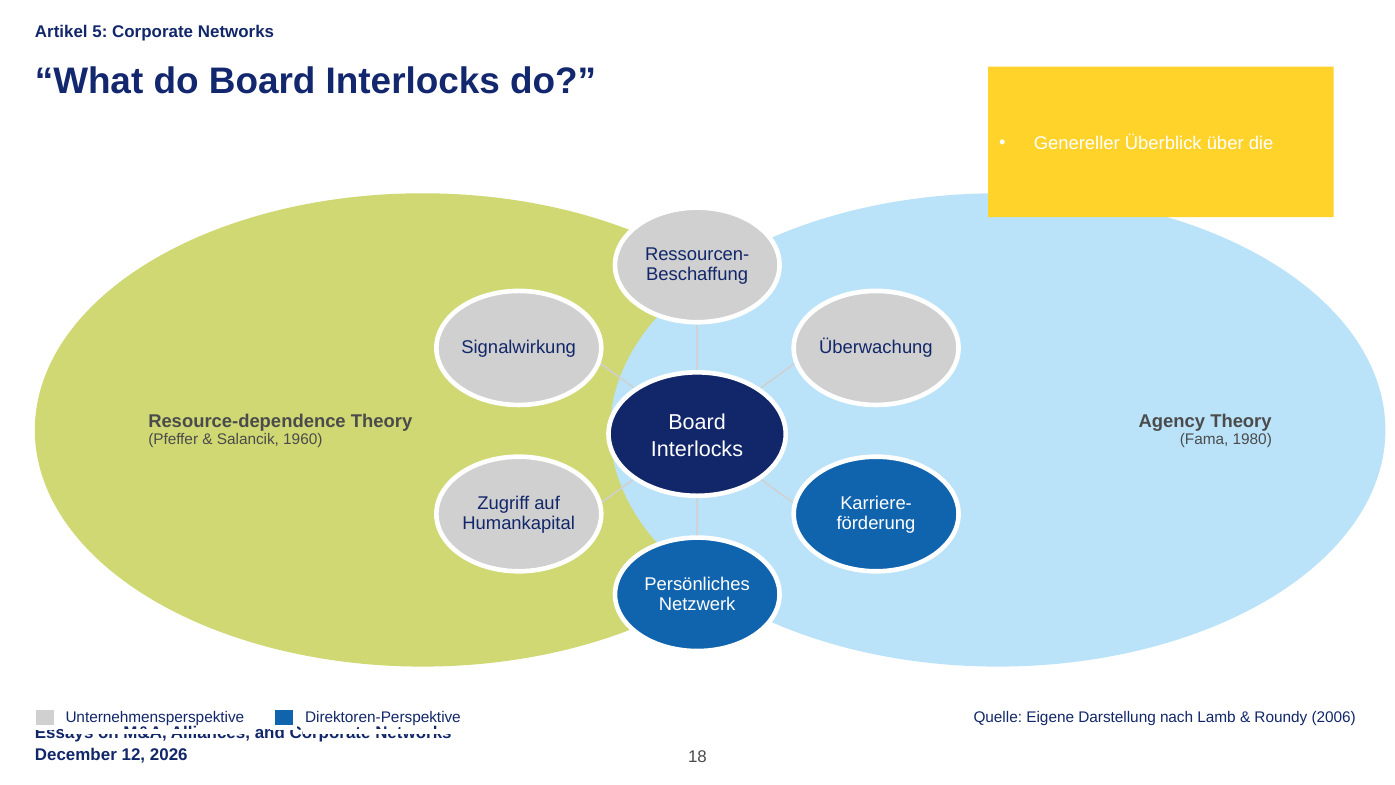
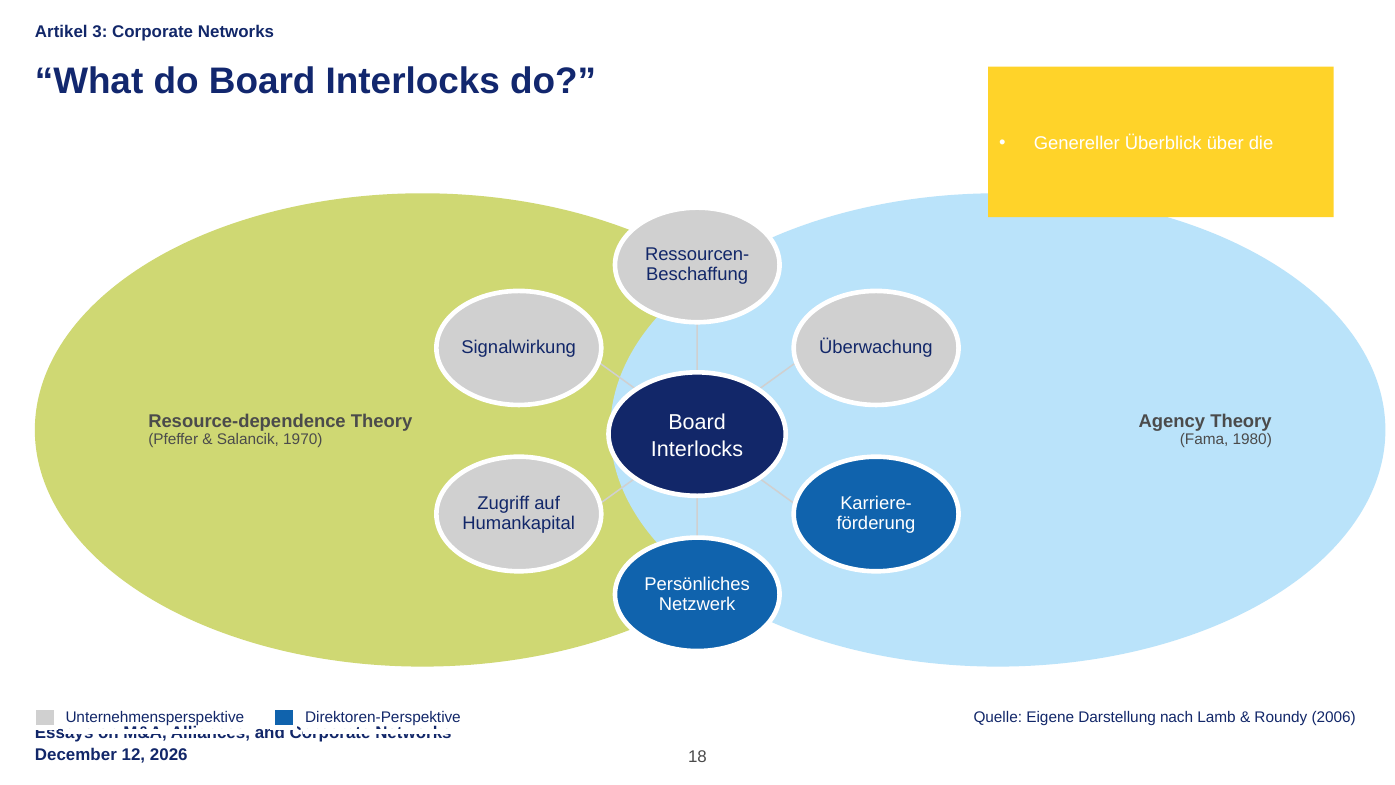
5: 5 -> 3 (100, 32)
1960: 1960 -> 1970 (303, 440)
